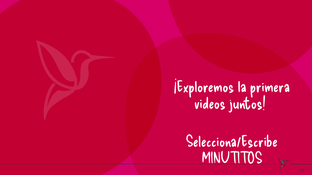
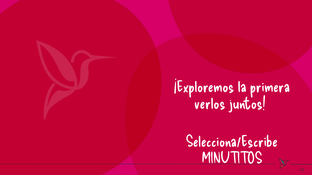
videos: videos -> verlos (210, 104)
